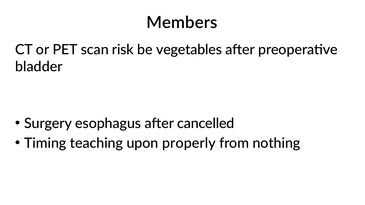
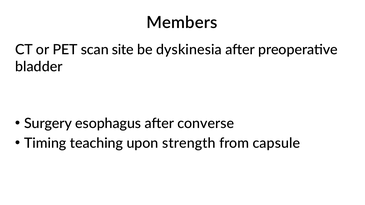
risk: risk -> site (123, 50)
vegetables: vegetables -> dyskinesia (189, 50)
cancelled: cancelled -> converse (206, 124)
properly: properly -> strength (189, 143)
nothing: nothing -> capsule (276, 143)
